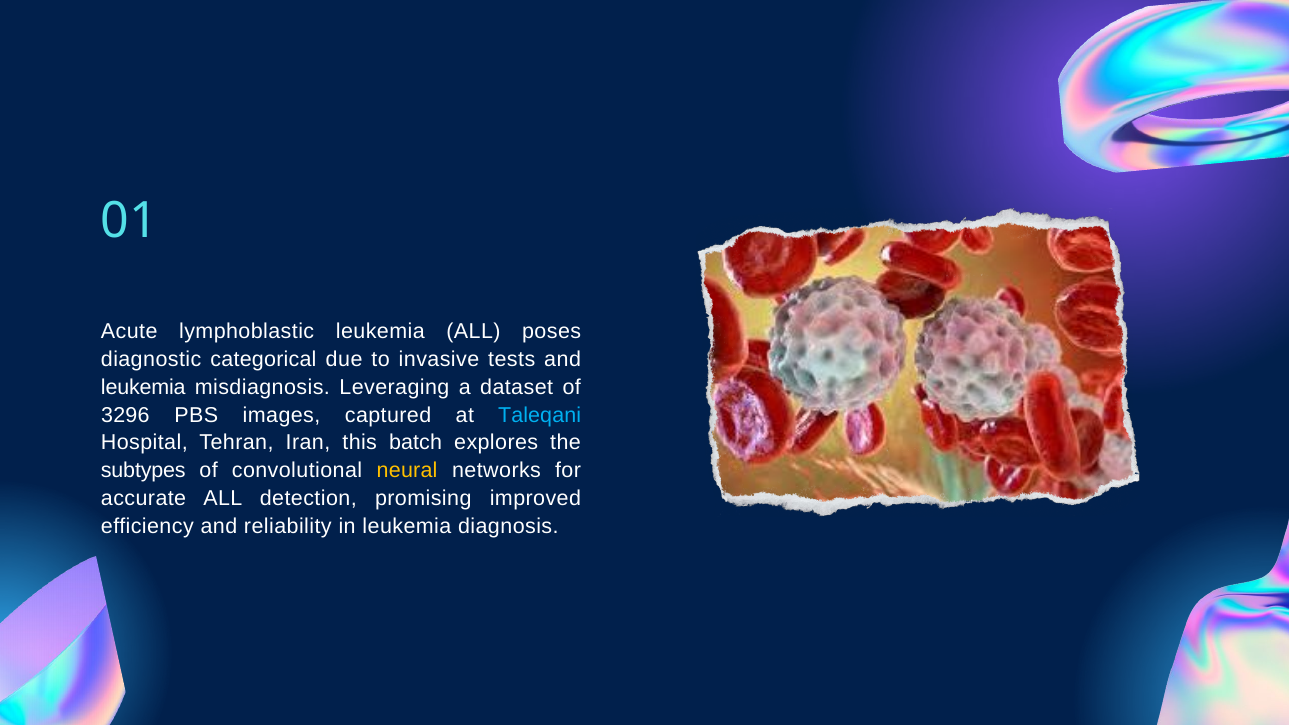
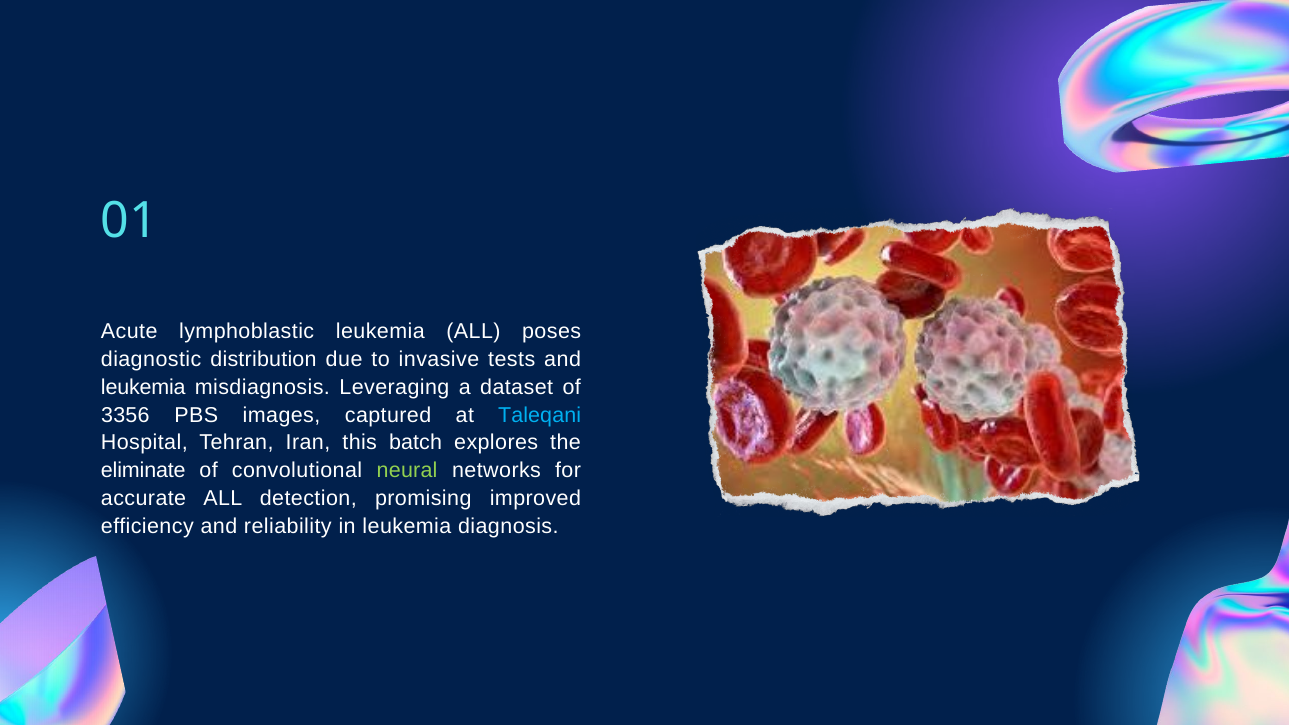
categorical: categorical -> distribution (263, 359)
3296: 3296 -> 3356 (125, 415)
subtypes: subtypes -> eliminate (143, 471)
neural colour: yellow -> light green (407, 471)
